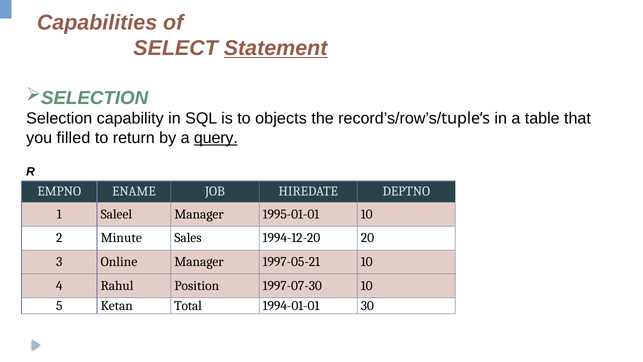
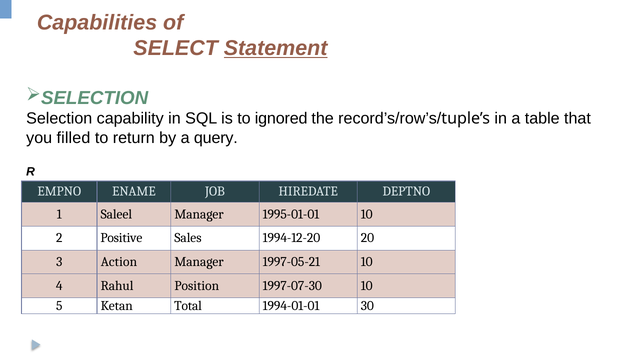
objects: objects -> ignored (281, 118)
query underline: present -> none (216, 138)
Minute: Minute -> Positive (121, 238)
Online: Online -> Action (119, 262)
